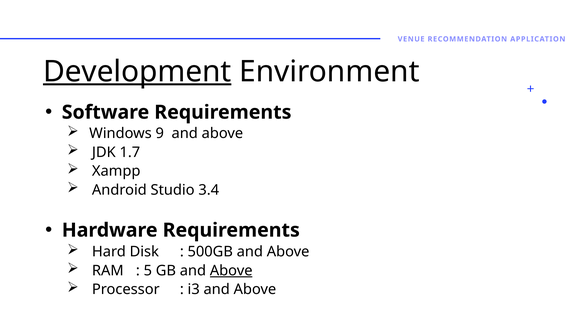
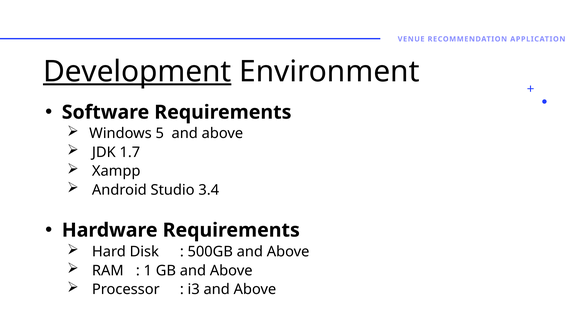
9: 9 -> 5 (160, 134)
5: 5 -> 1 (148, 271)
Above underline: present -> none (231, 271)
